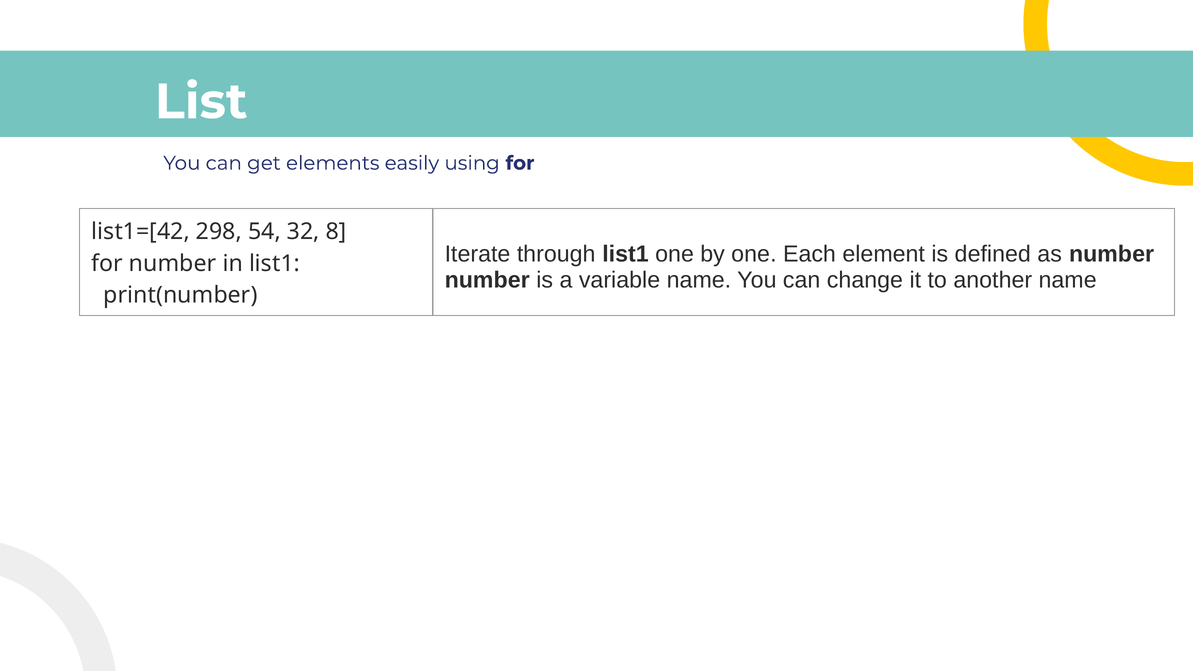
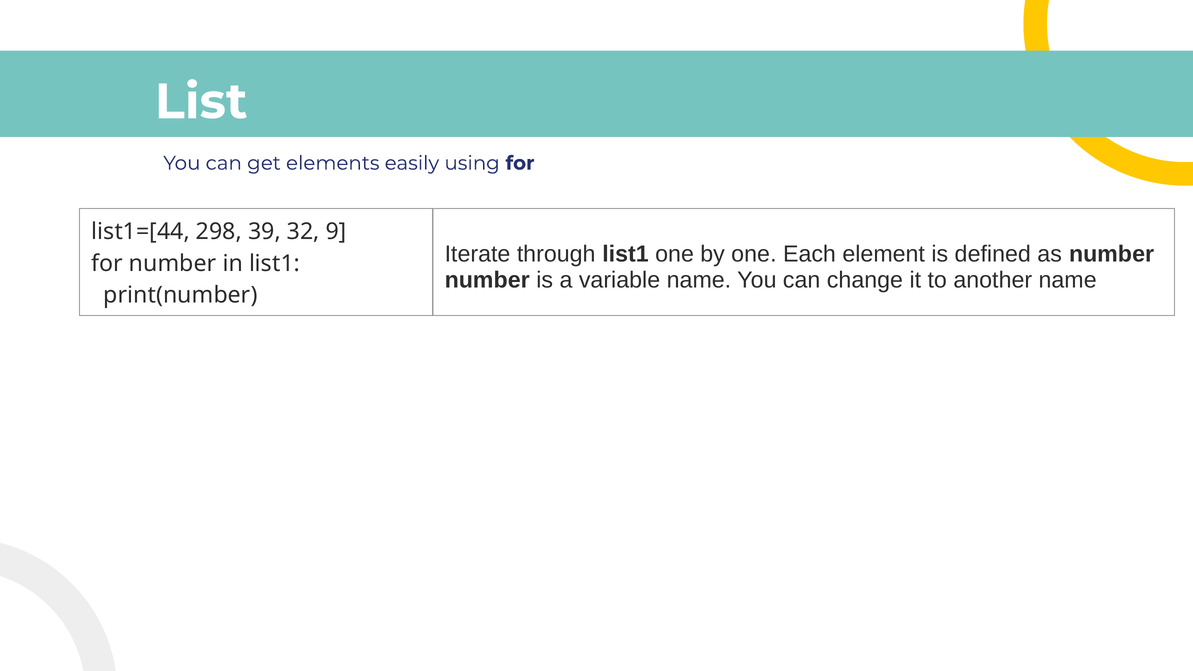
list1=[42: list1=[42 -> list1=[44 (141, 232)
54: 54 -> 39 (264, 232)
8: 8 -> 9 (336, 232)
